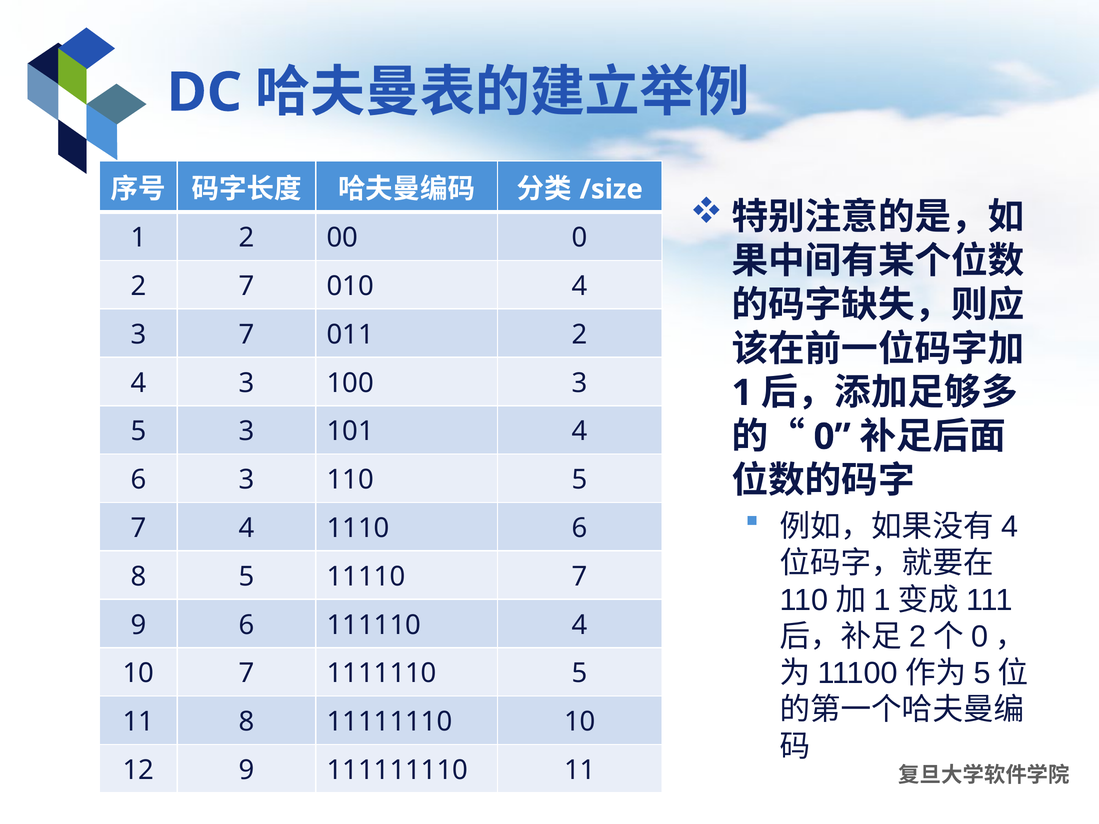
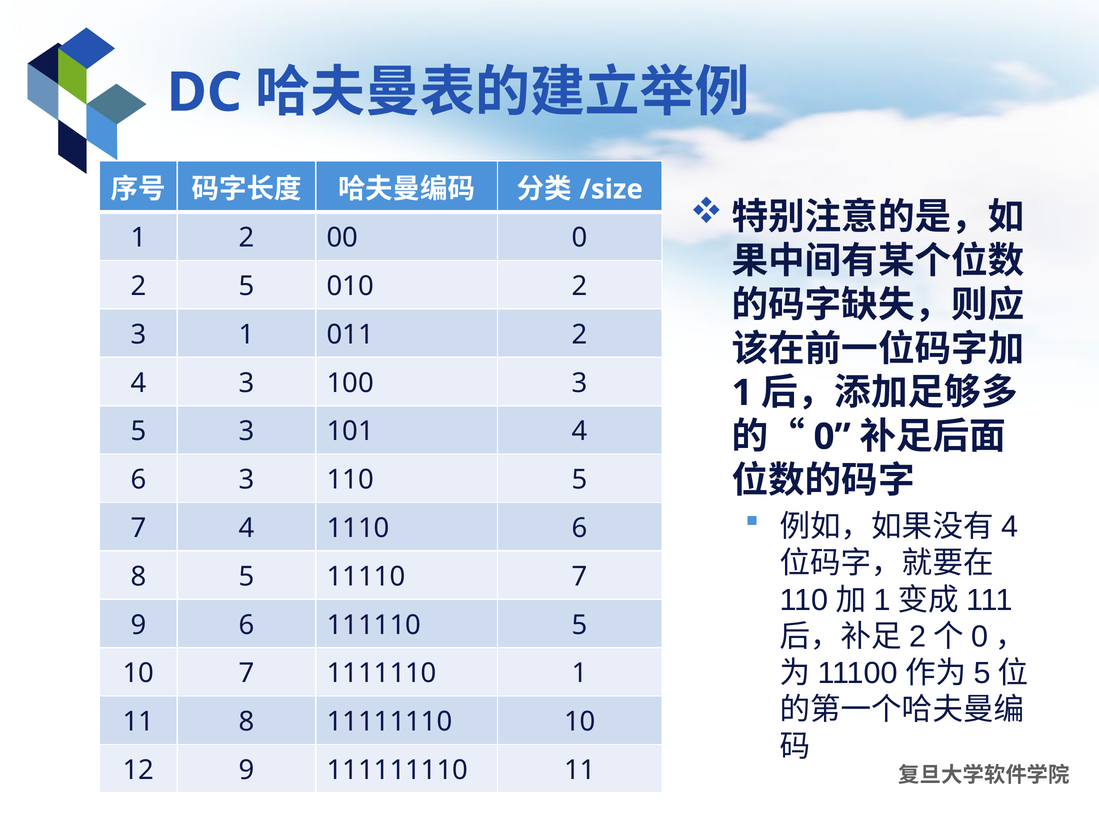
2 7: 7 -> 5 (247, 286)
010 4: 4 -> 2 (580, 286)
3 7: 7 -> 1 (247, 335)
111110 4: 4 -> 5 (580, 625)
1111110 5: 5 -> 1 (580, 674)
